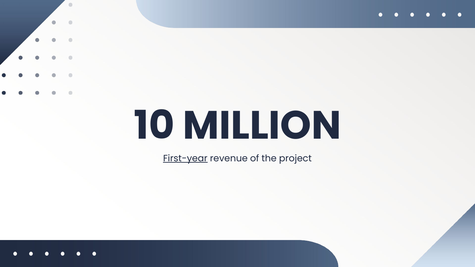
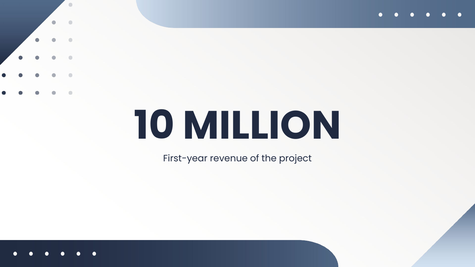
First-year underline: present -> none (185, 158)
